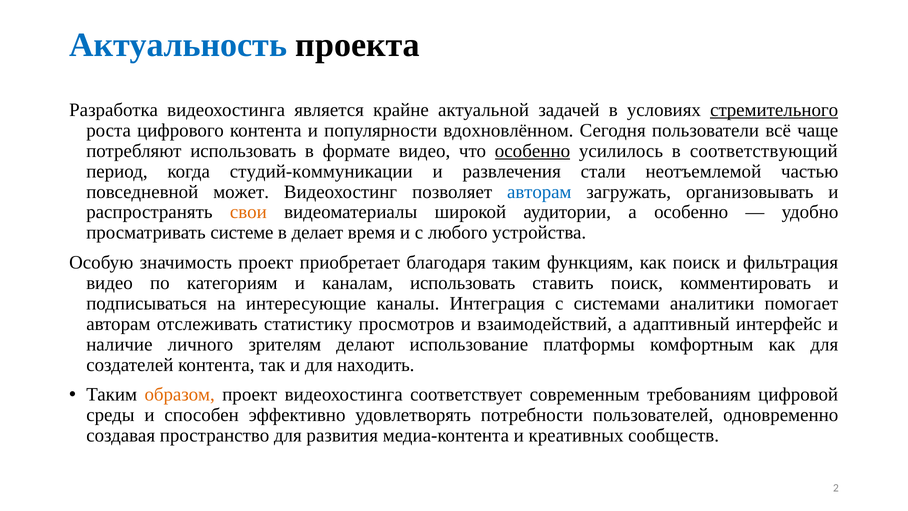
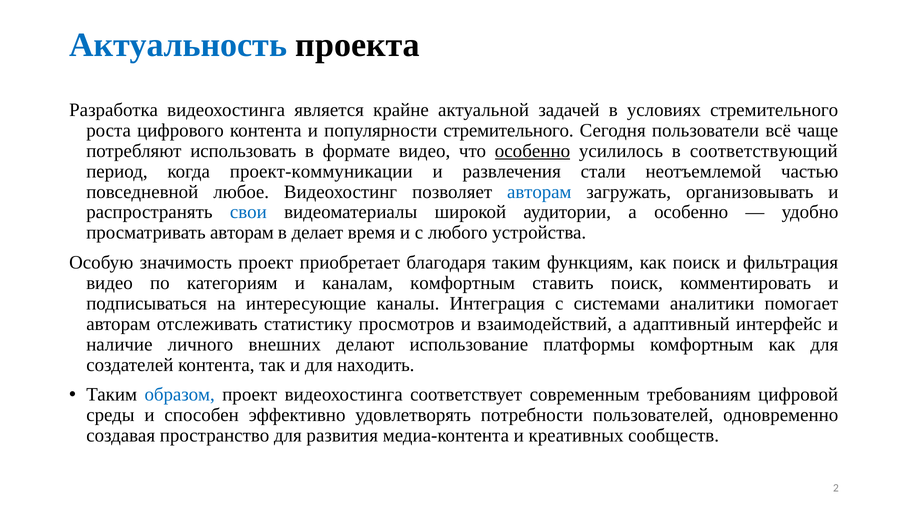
стремительного underline: present -> none (774, 110)
популярности вдохновлённом: вдохновлённом -> стремительного (509, 130)
студий-коммуникации: студий-коммуникации -> проект-коммуникации (321, 171)
может: может -> любое (241, 192)
свои colour: orange -> blue (248, 212)
просматривать системе: системе -> авторам (242, 233)
каналам использовать: использовать -> комфортным (463, 283)
зрителям: зрителям -> внешних (285, 344)
образом colour: orange -> blue (180, 394)
